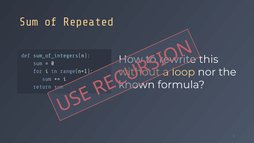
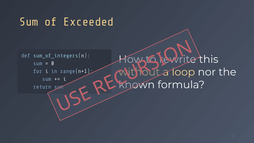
Repeated: Repeated -> Exceeded (89, 22)
